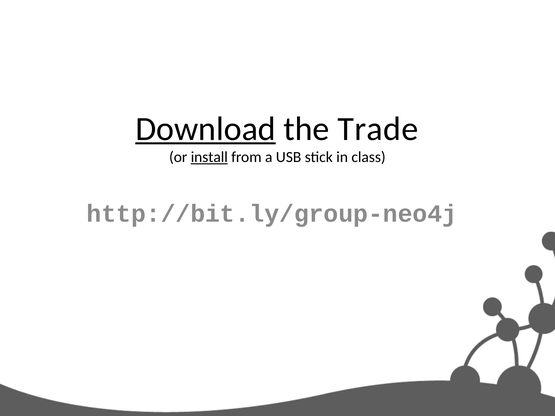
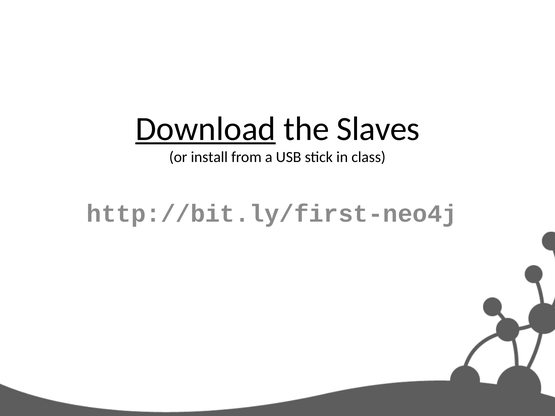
Trade: Trade -> Slaves (378, 129)
install underline: present -> none (209, 157)
http://bit.ly/group-neo4j: http://bit.ly/group-neo4j -> http://bit.ly/first-neo4j (272, 214)
